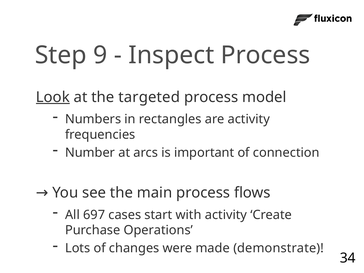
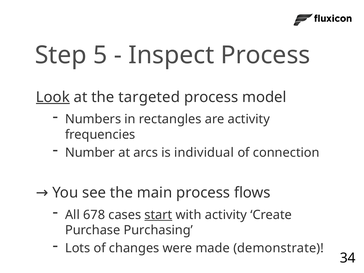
9: 9 -> 5 (100, 55)
important: important -> individual (204, 153)
697: 697 -> 678 (94, 215)
start underline: none -> present (158, 215)
Operations: Operations -> Purchasing (158, 230)
